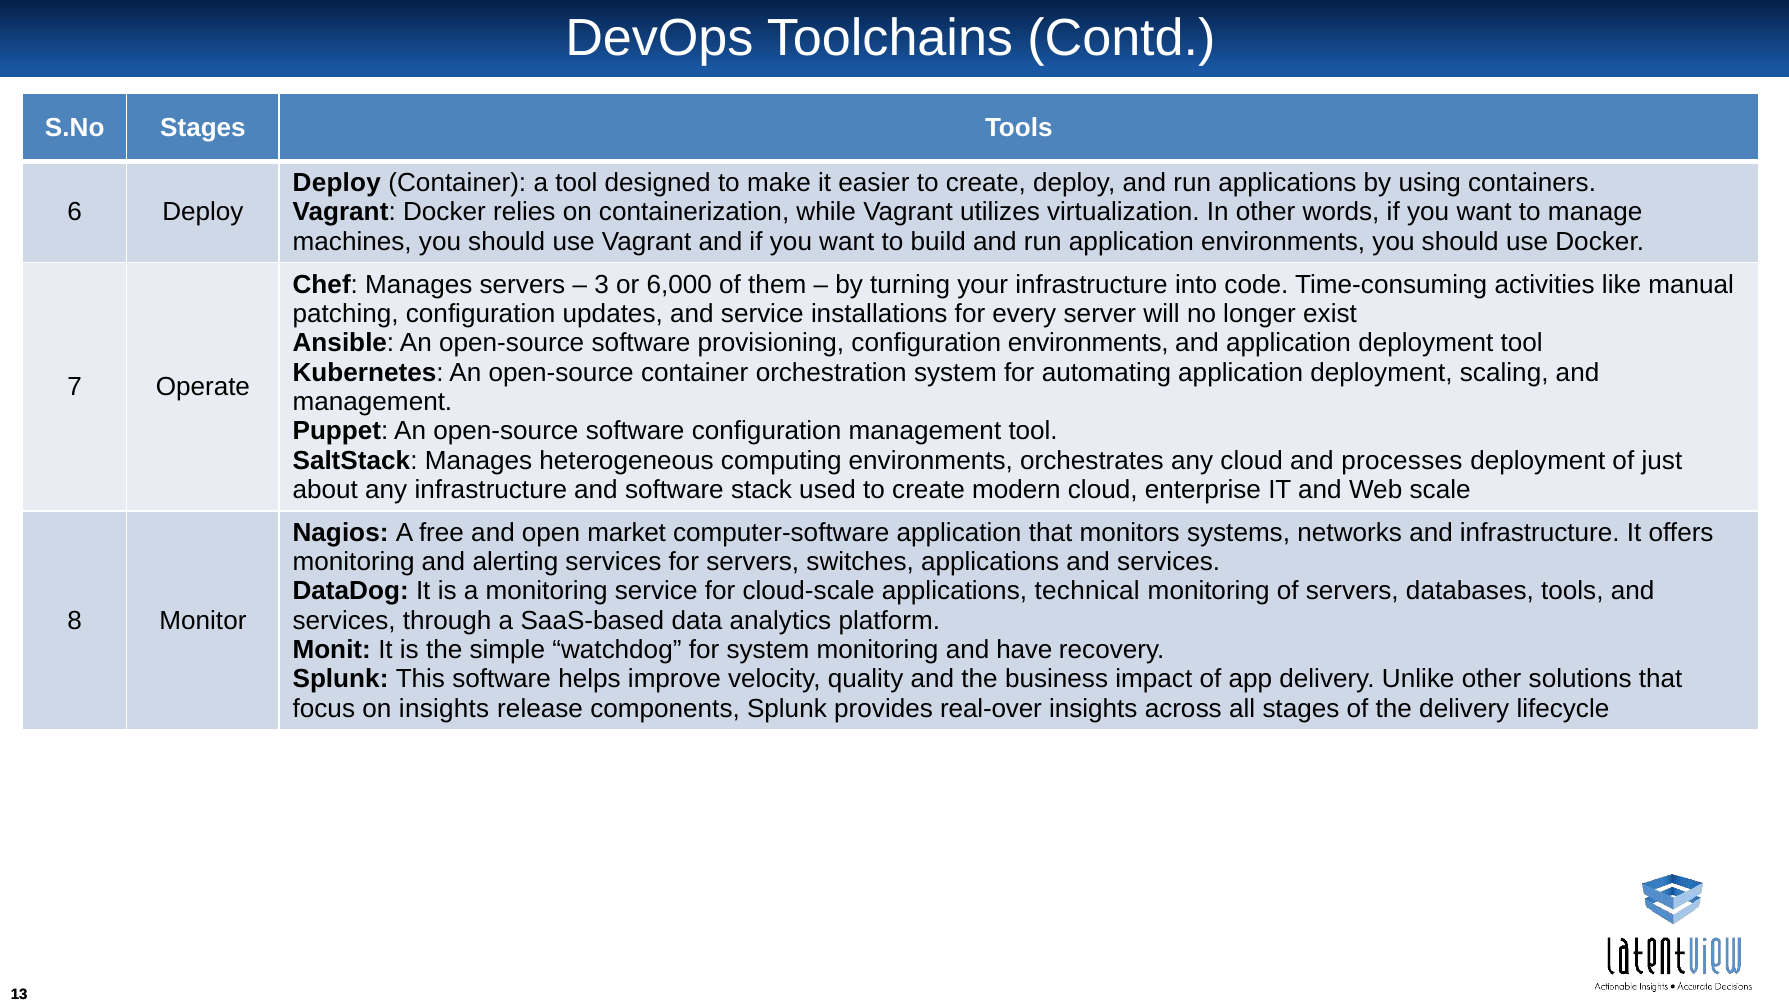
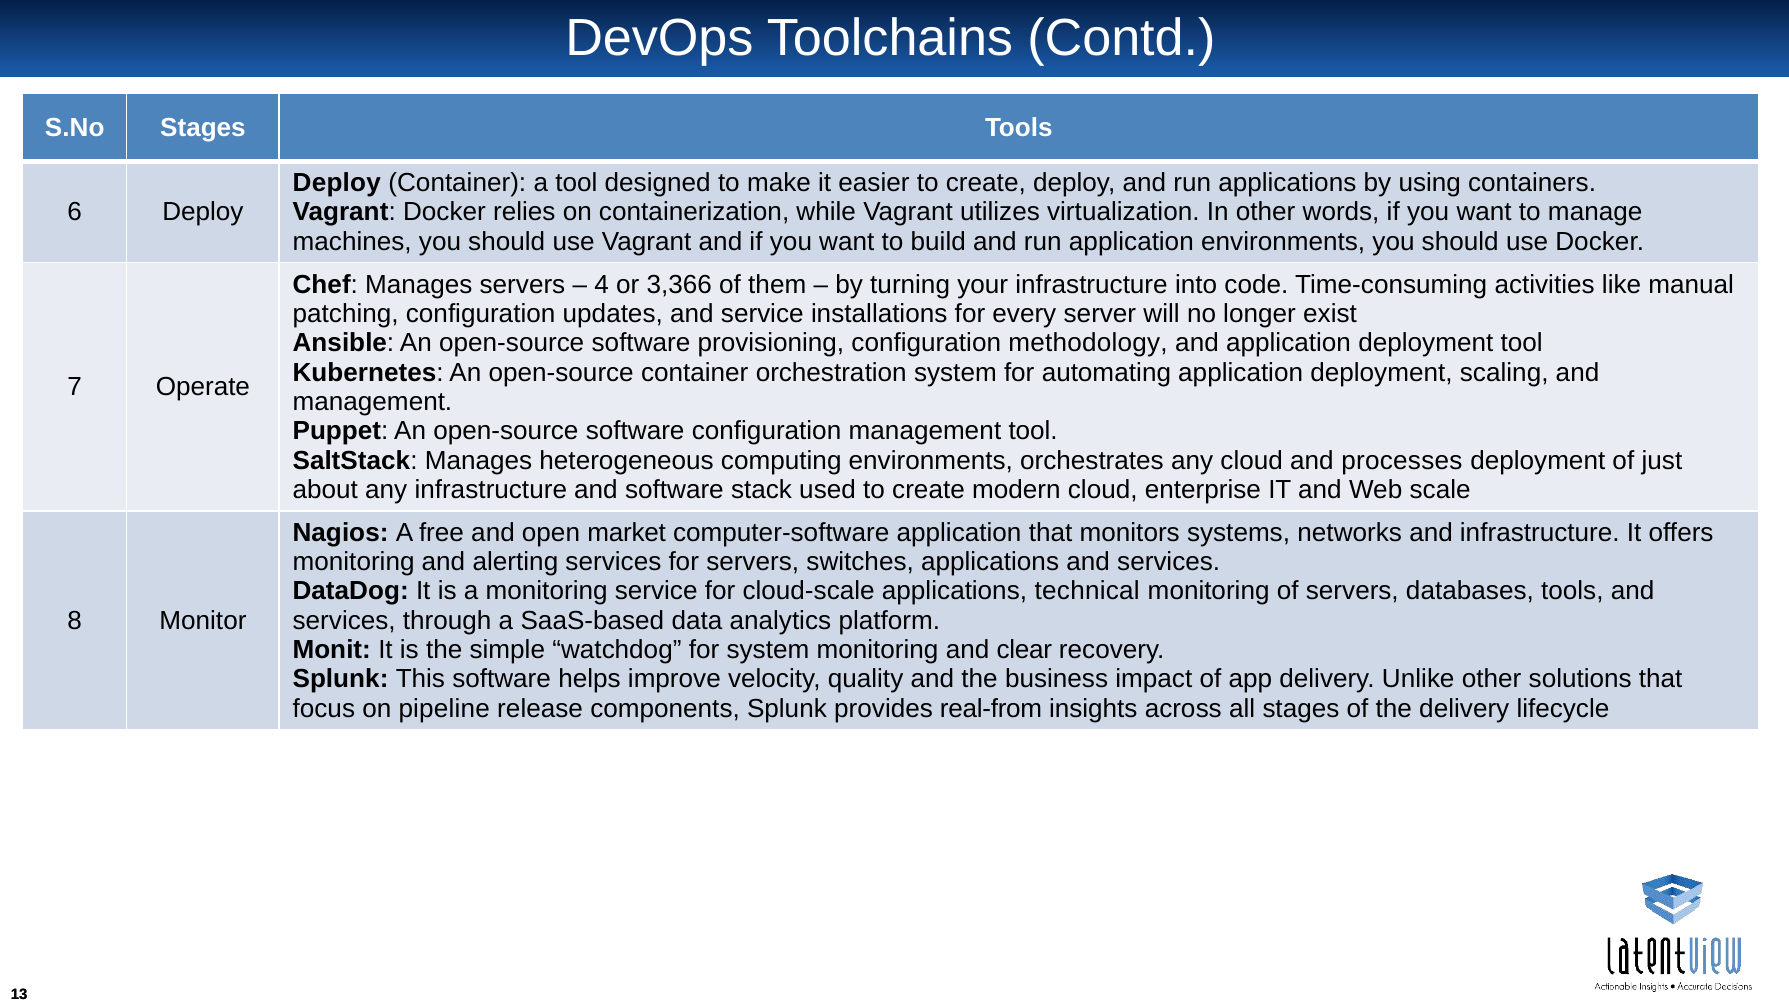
3: 3 -> 4 (602, 284)
6,000: 6,000 -> 3,366 (679, 284)
configuration environments: environments -> methodology (1088, 343)
have: have -> clear (1024, 649)
on insights: insights -> pipeline (444, 708)
real-over: real-over -> real-from (991, 708)
